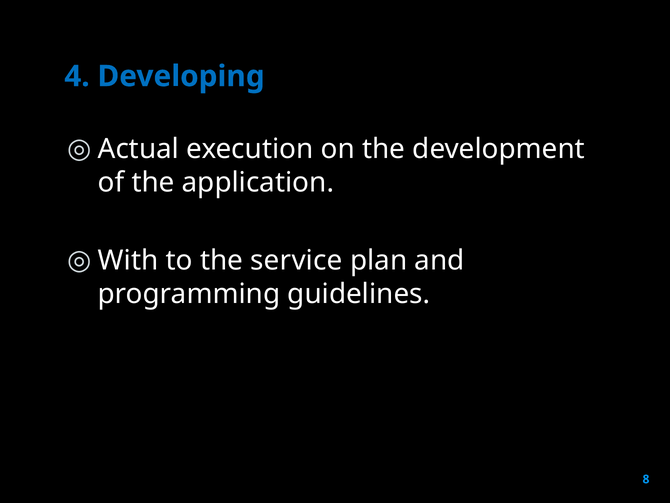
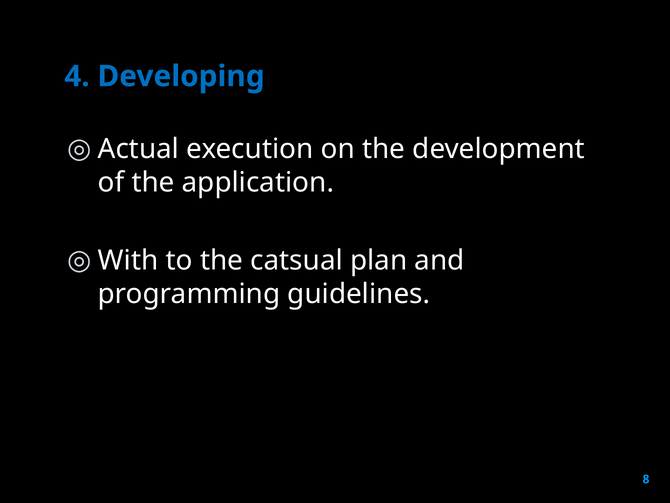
service: service -> catsual (297, 260)
